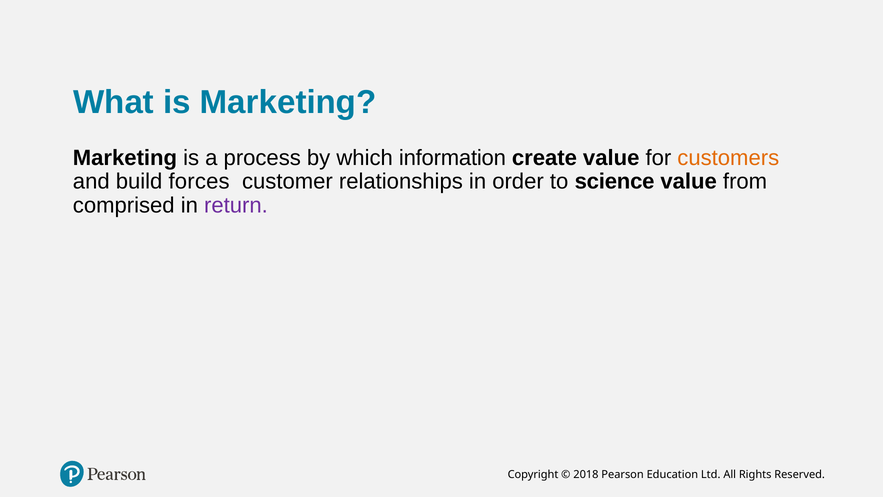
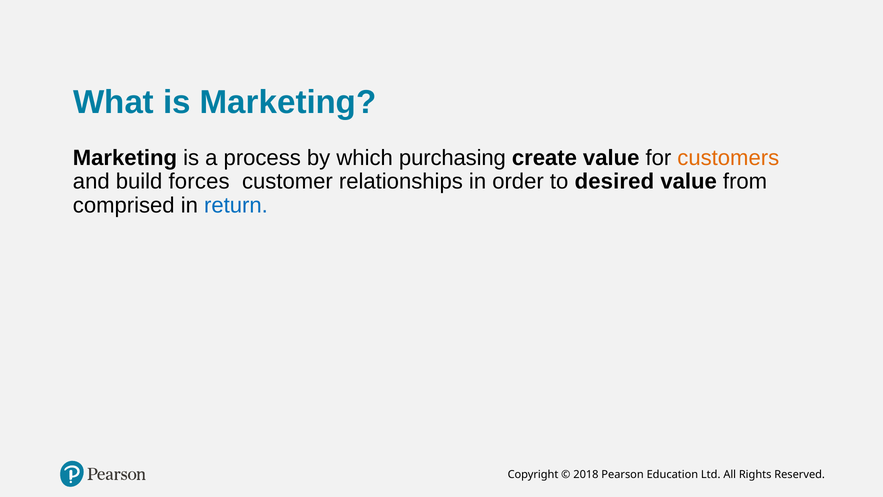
information: information -> purchasing (452, 158)
science: science -> desired (614, 182)
return colour: purple -> blue (236, 205)
